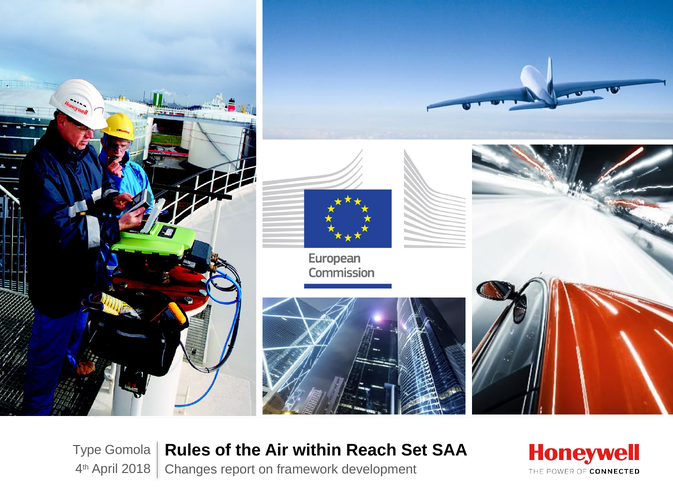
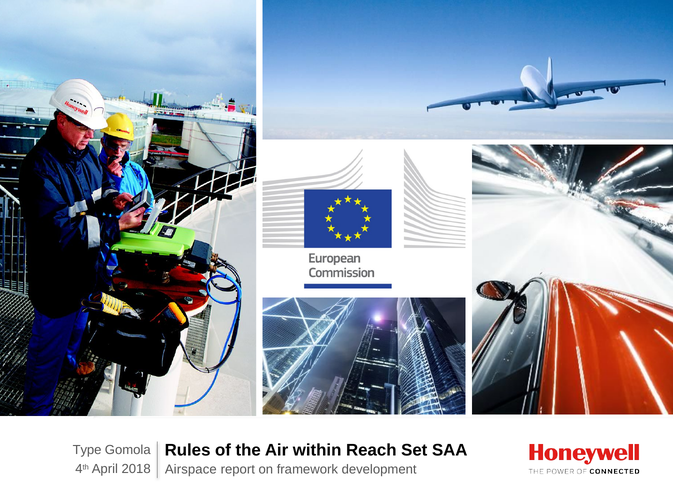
Changes: Changes -> Airspace (191, 470)
